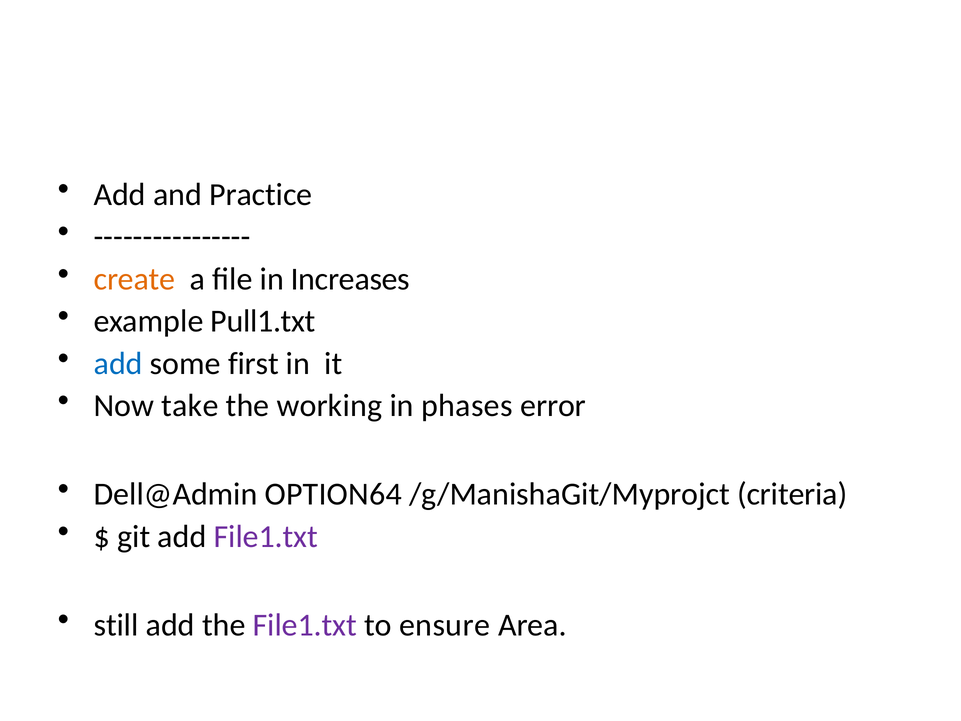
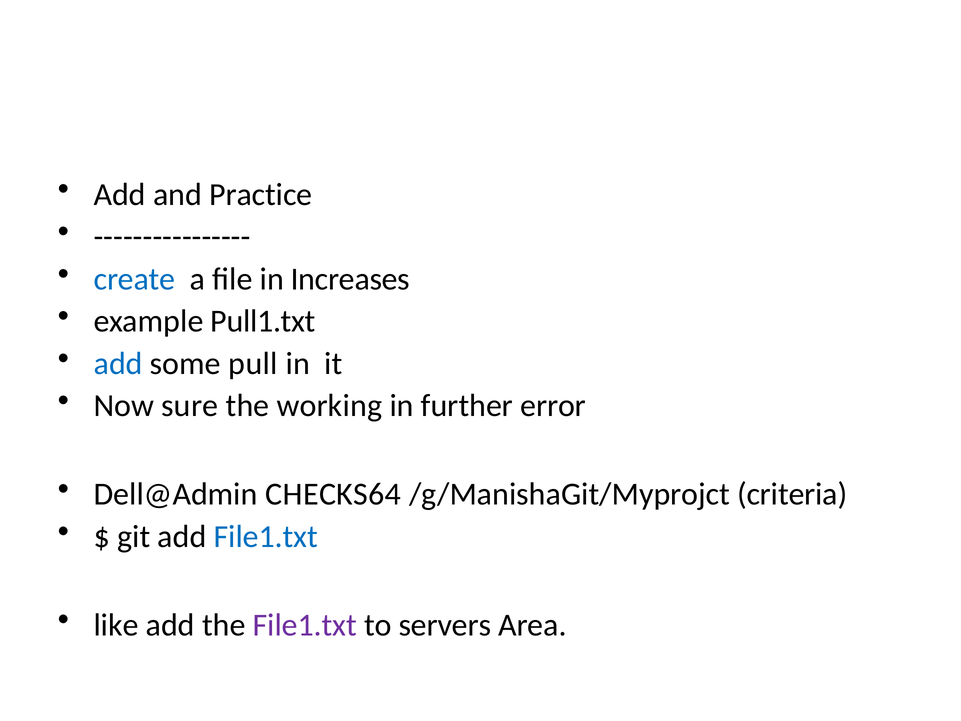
create colour: orange -> blue (135, 279)
first: first -> pull (253, 363)
take: take -> sure (190, 406)
phases: phases -> further (467, 406)
OPTION64: OPTION64 -> CHECKS64 (333, 494)
File1.txt colour: purple -> blue (266, 536)
still: still -> like (116, 625)
ensure: ensure -> servers (445, 625)
